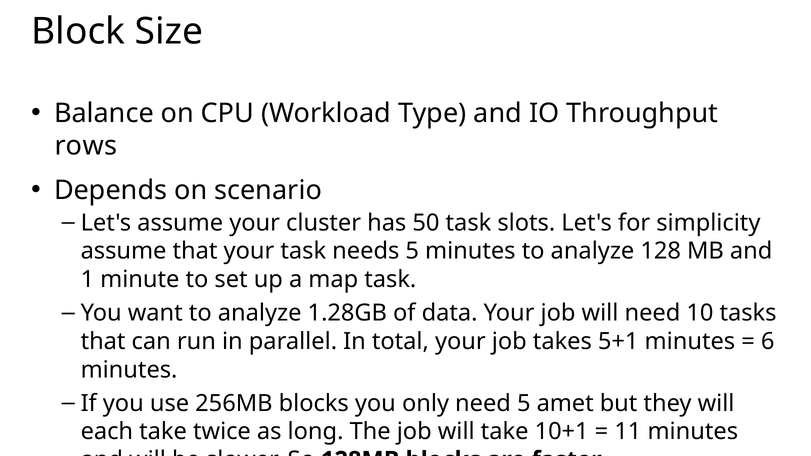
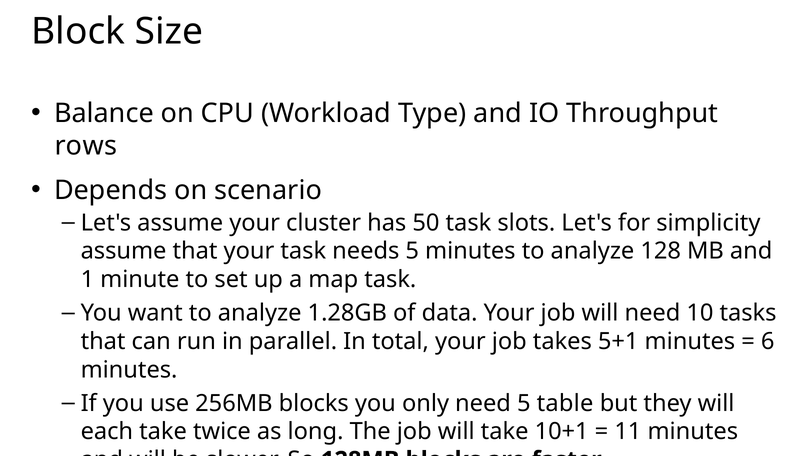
amet: amet -> table (565, 403)
